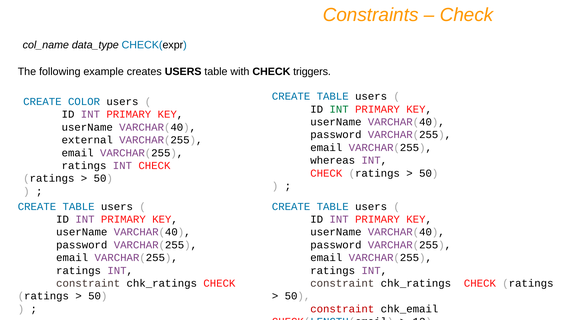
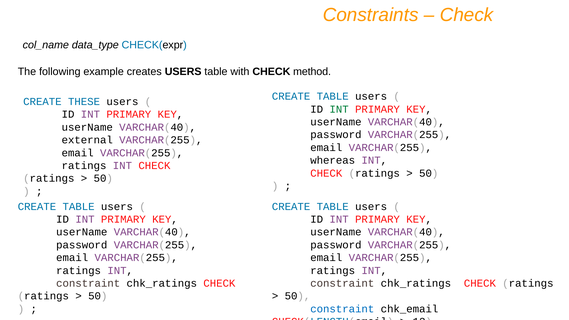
triggers: triggers -> method (312, 72)
COLOR: COLOR -> THESE (84, 102)
constraint colour: red -> blue (342, 309)
